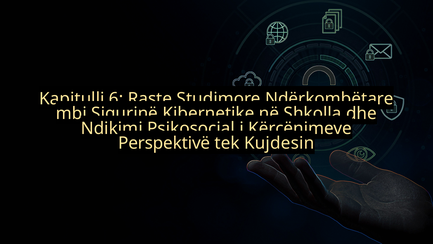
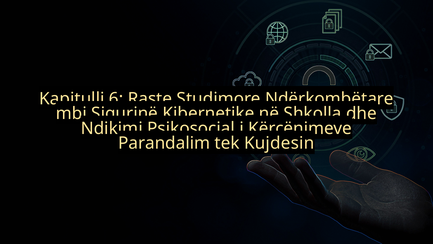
Perspektivë: Perspektivë -> Parandalim (164, 143)
